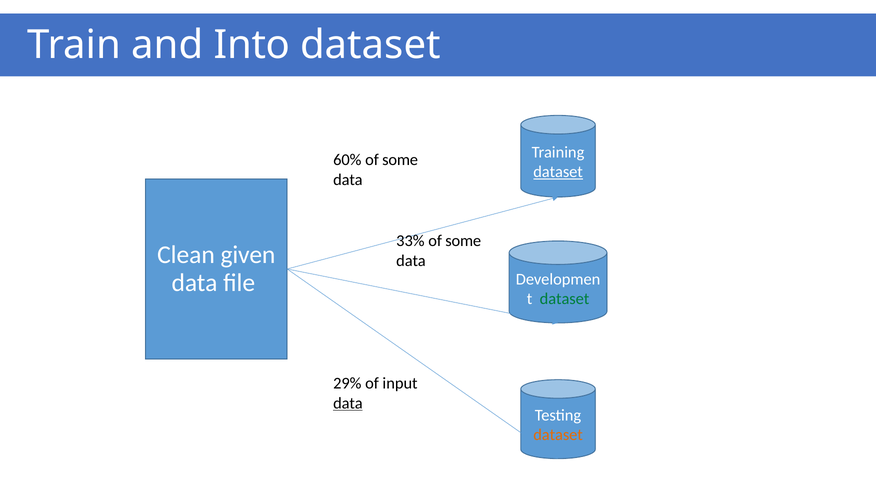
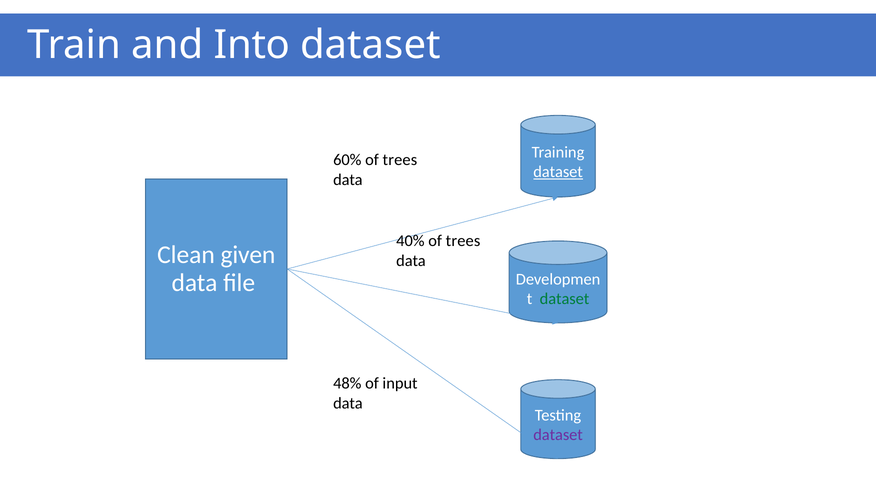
60% of some: some -> trees (400, 160)
33%: 33% -> 40% (410, 241)
some: some -> trees (463, 241)
29%: 29% -> 48% (347, 383)
data underline: present -> none (348, 403)
dataset colour: orange -> purple (558, 435)
